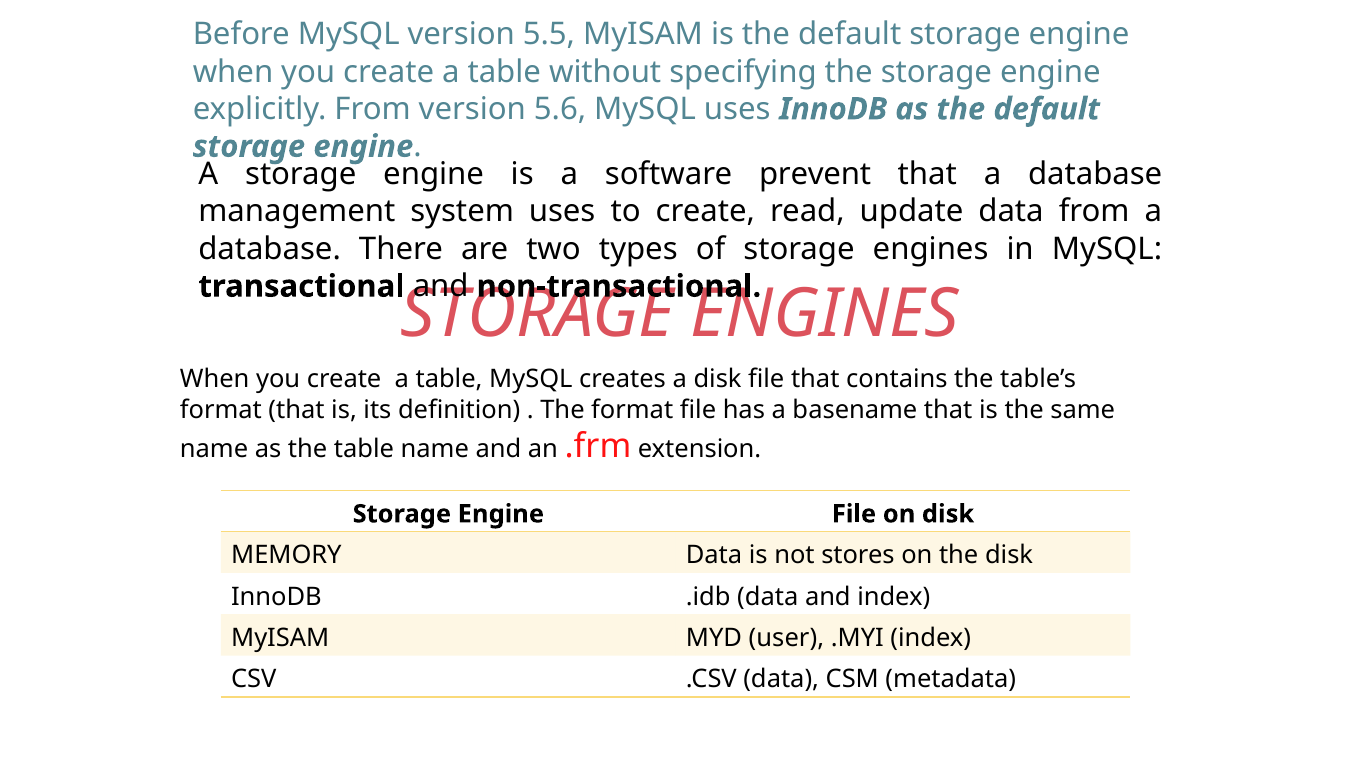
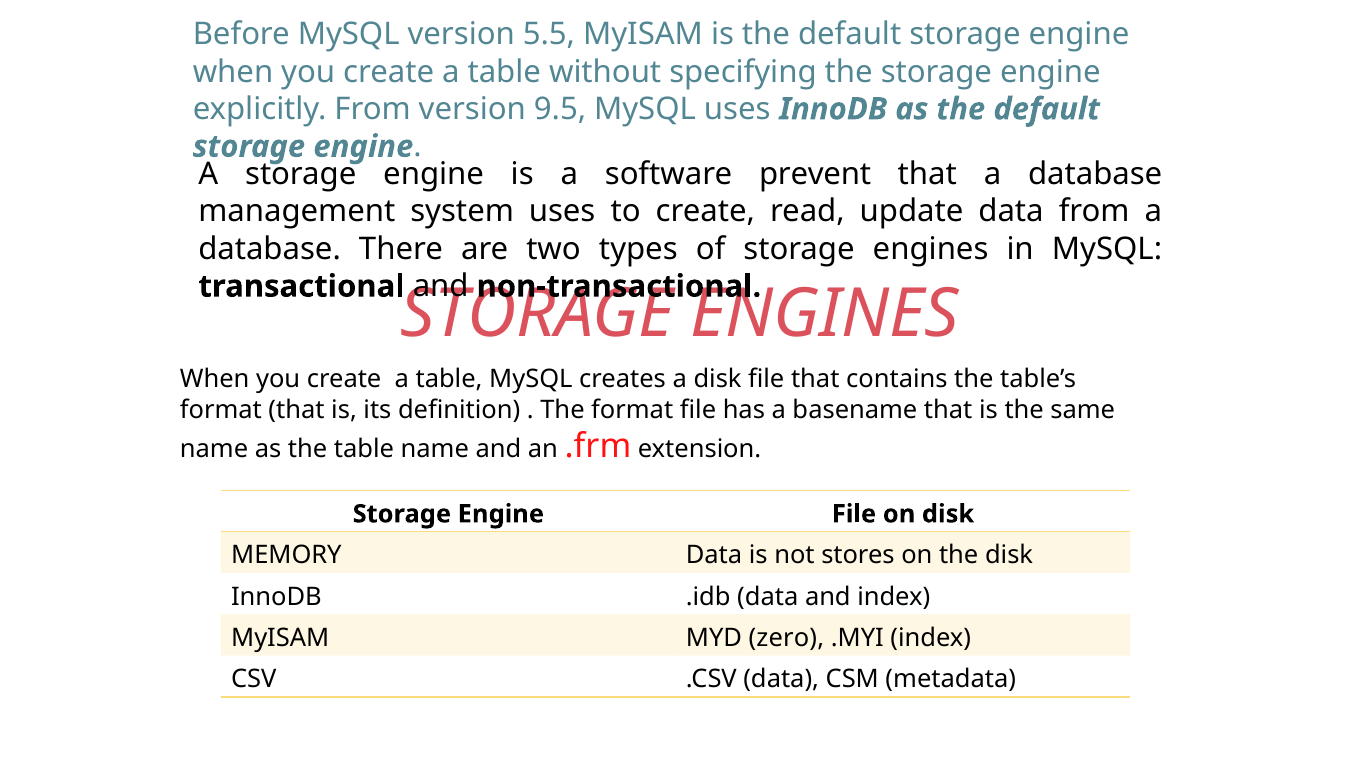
5.6: 5.6 -> 9.5 (560, 109)
user: user -> zero (786, 638)
